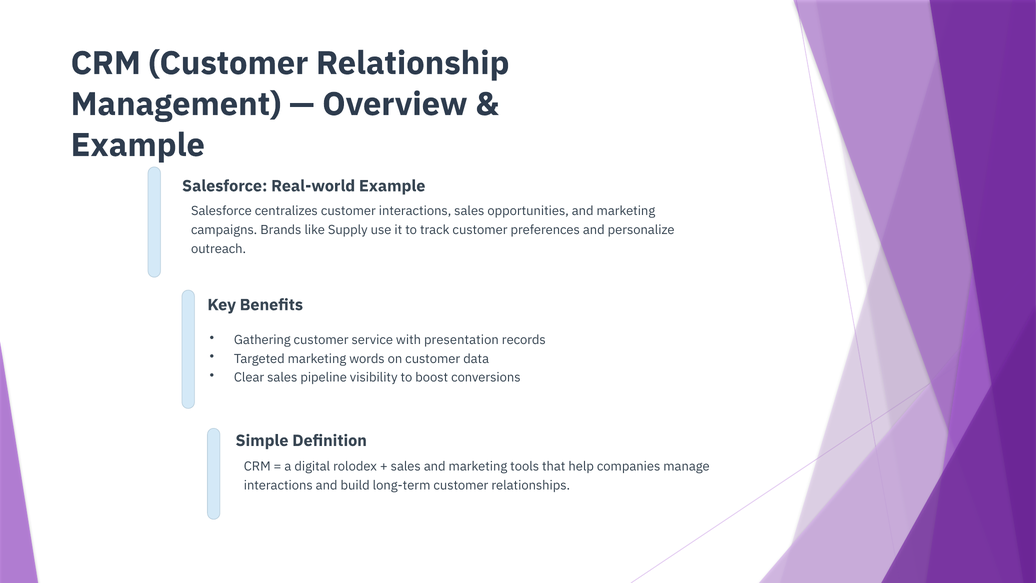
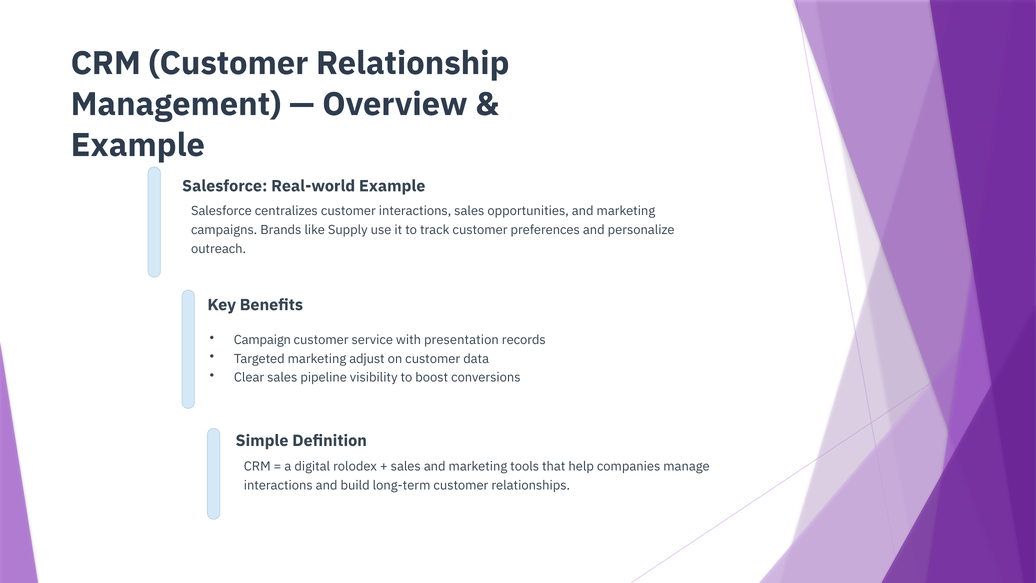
Gathering: Gathering -> Campaign (262, 340)
words: words -> adjust (367, 359)
